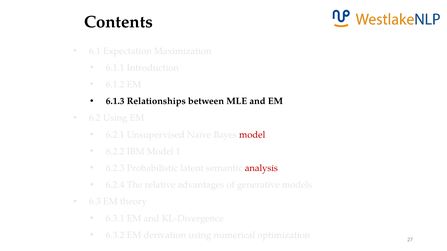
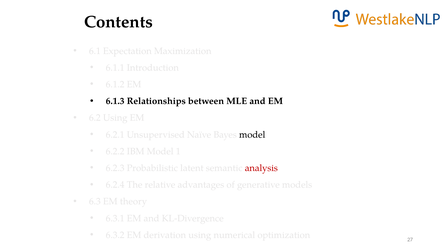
model colour: red -> black (252, 135)
